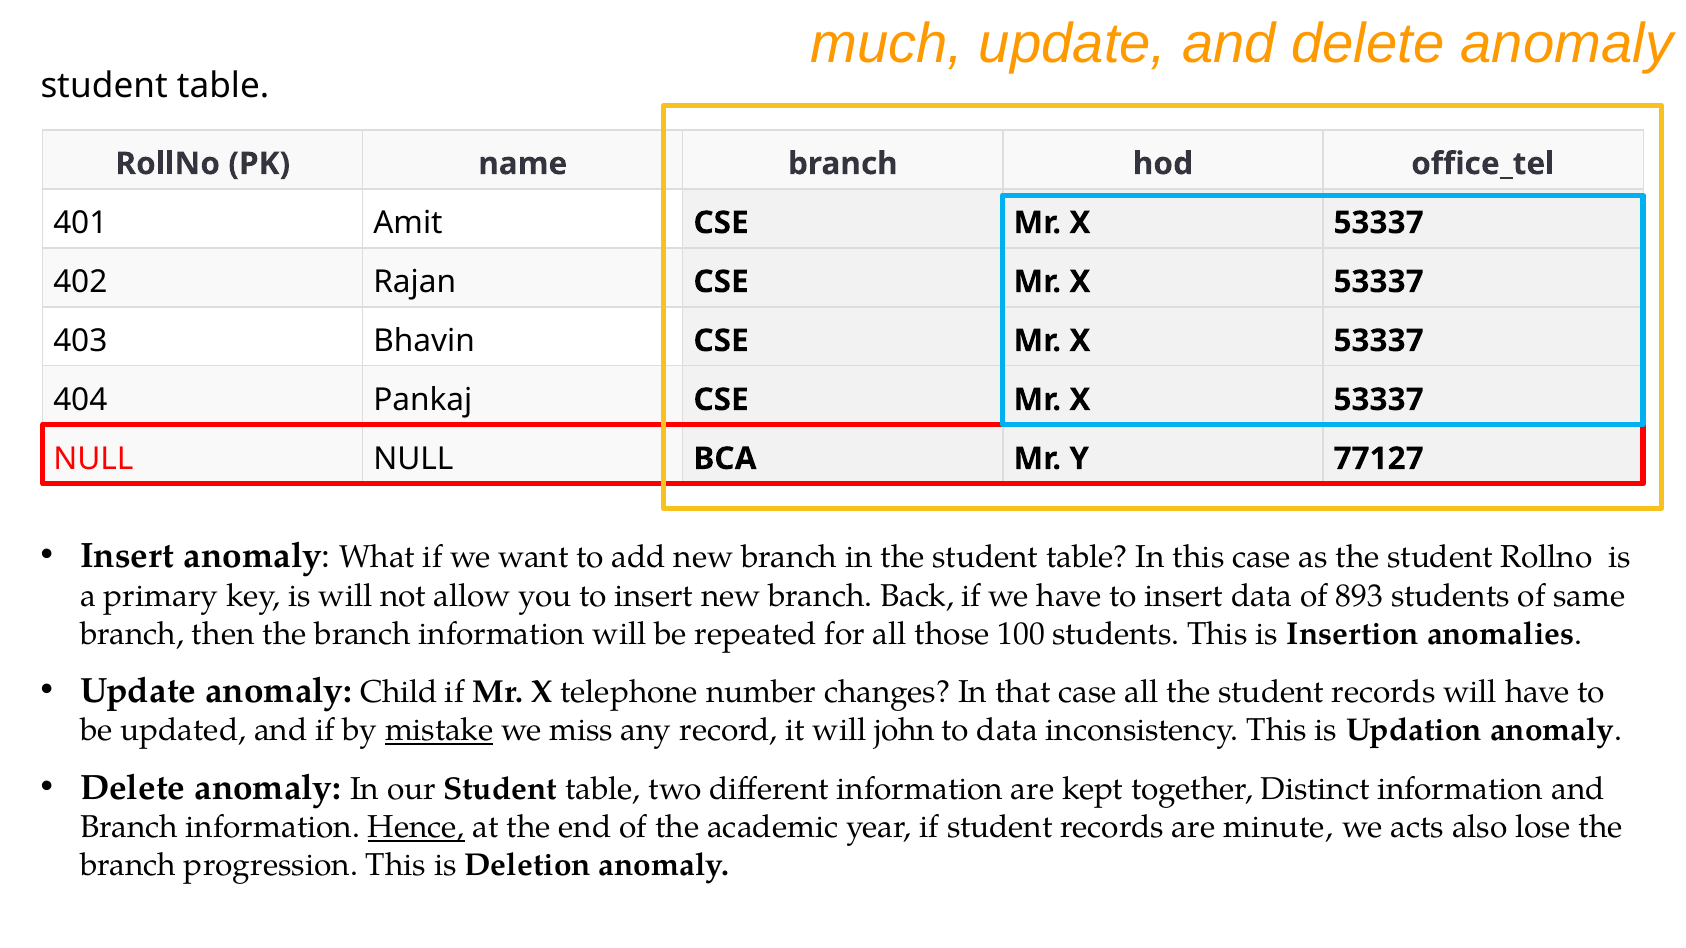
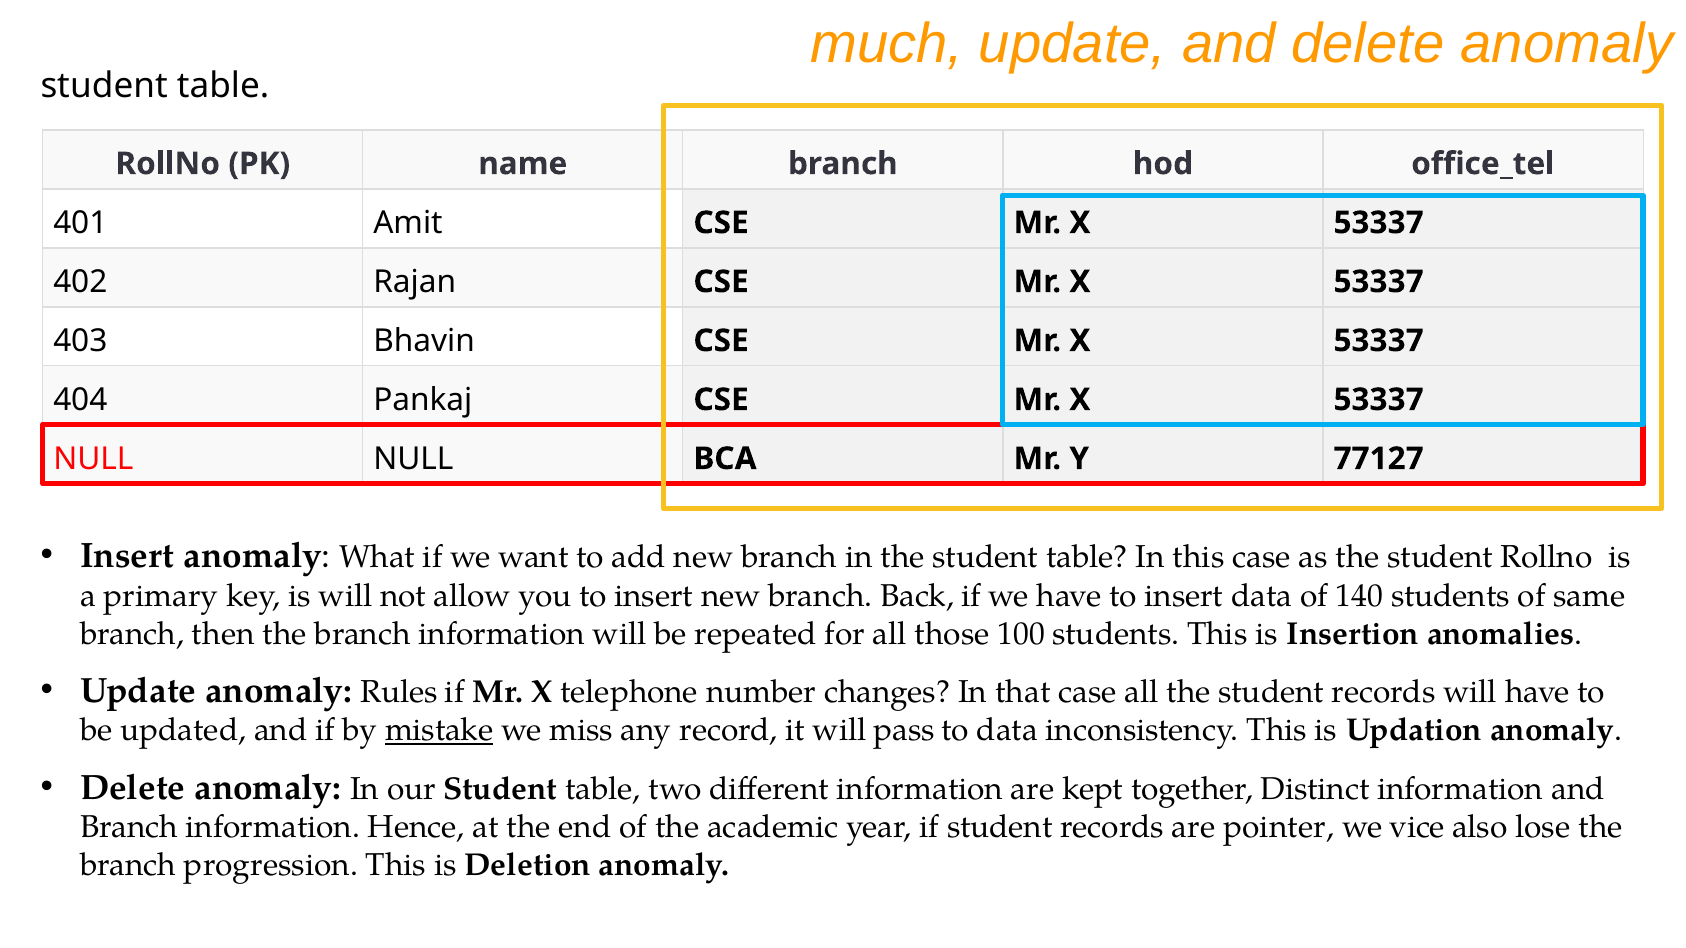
893: 893 -> 140 (1360, 596)
Child: Child -> Rules (399, 692)
john: john -> pass (904, 731)
Hence underline: present -> none (416, 828)
minute: minute -> pointer (1279, 828)
acts: acts -> vice (1417, 828)
